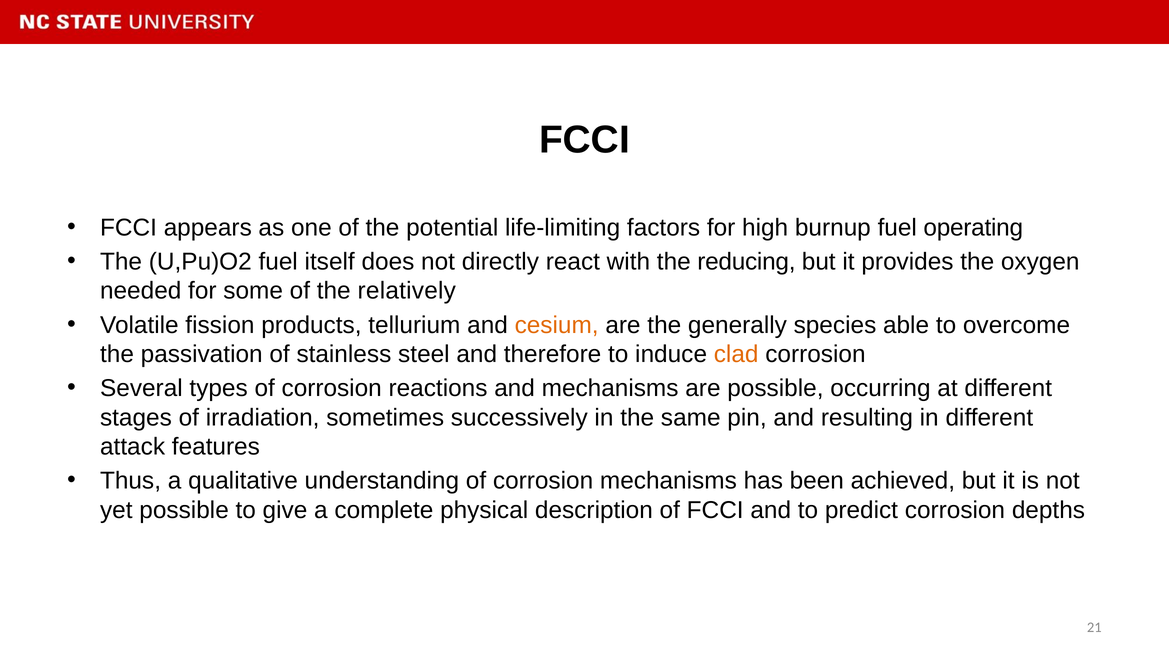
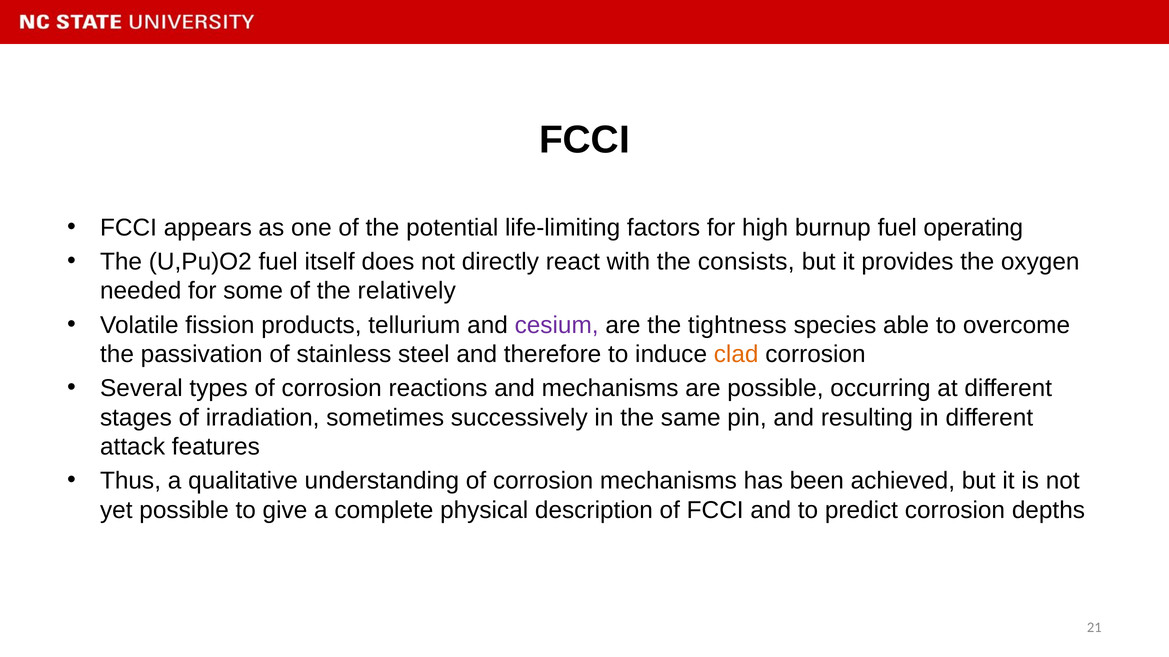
reducing: reducing -> consists (746, 262)
cesium colour: orange -> purple (557, 325)
generally: generally -> tightness (737, 325)
